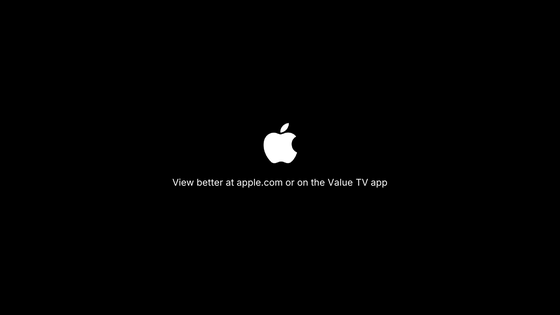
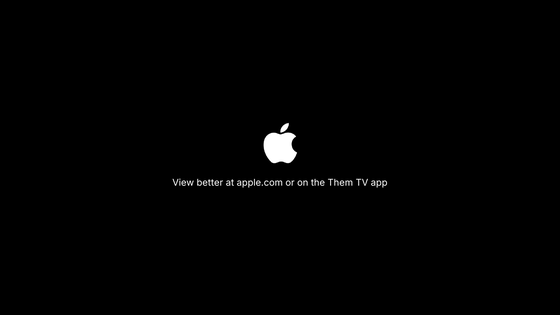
Value: Value -> Them (340, 183)
